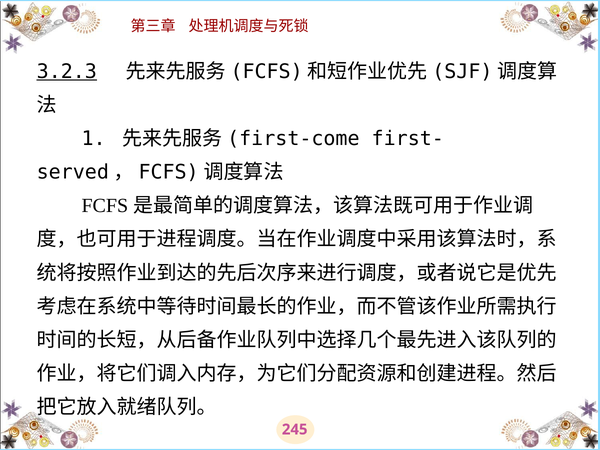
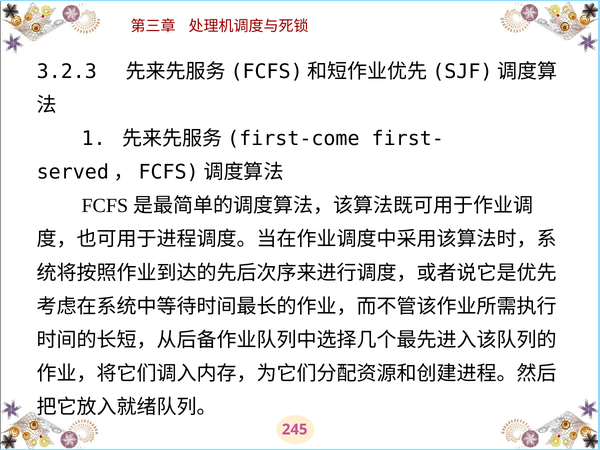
3.2.3 underline: present -> none (67, 71)
